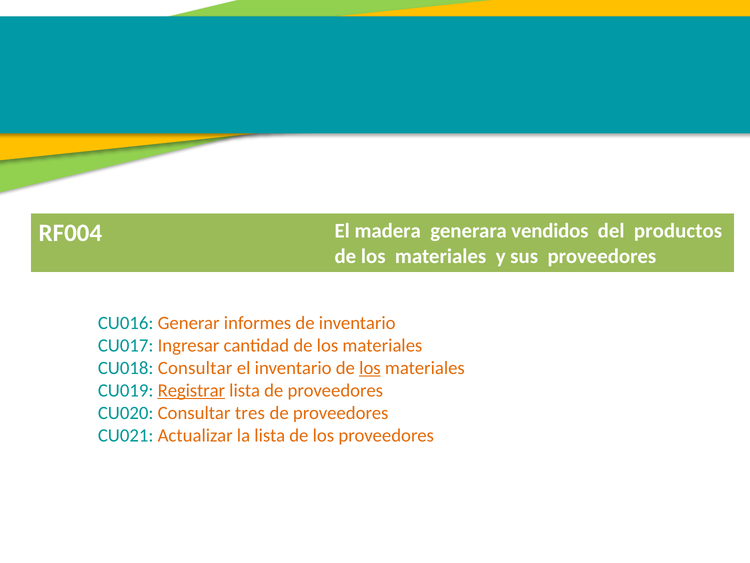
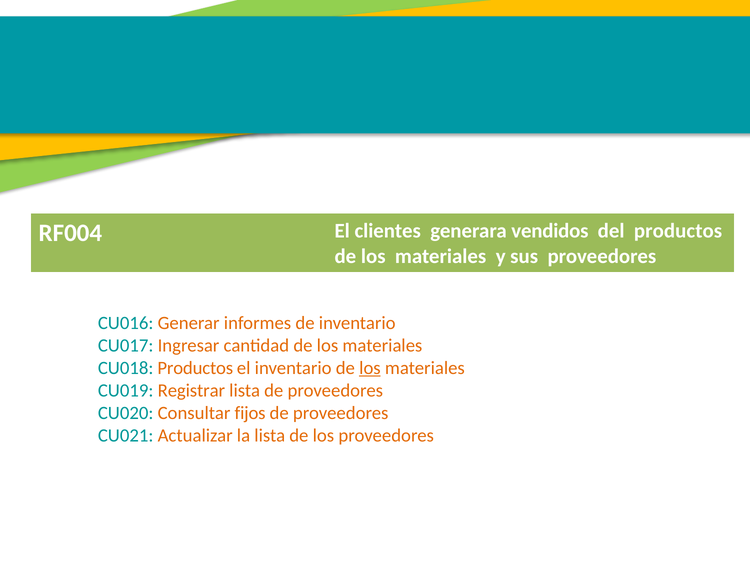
madera: madera -> clientes (388, 230)
CU018 Consultar: Consultar -> Productos (195, 368)
Registrar underline: present -> none (191, 390)
tres: tres -> fijos (250, 413)
